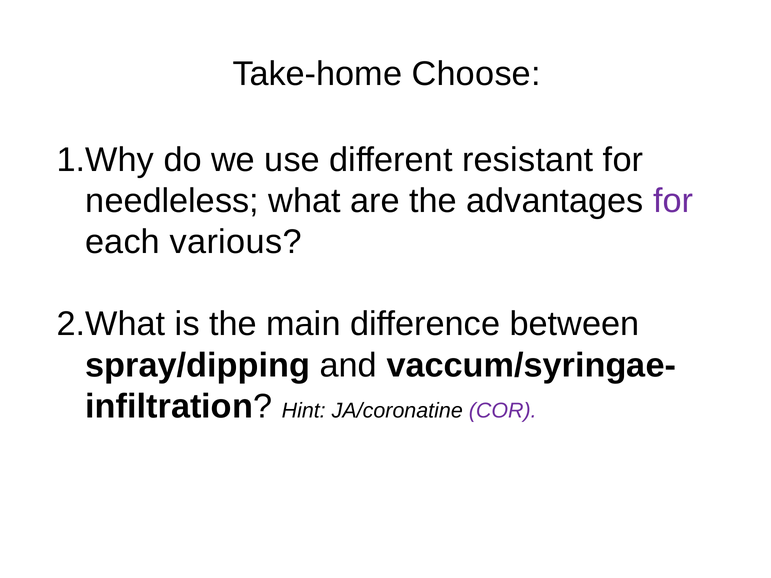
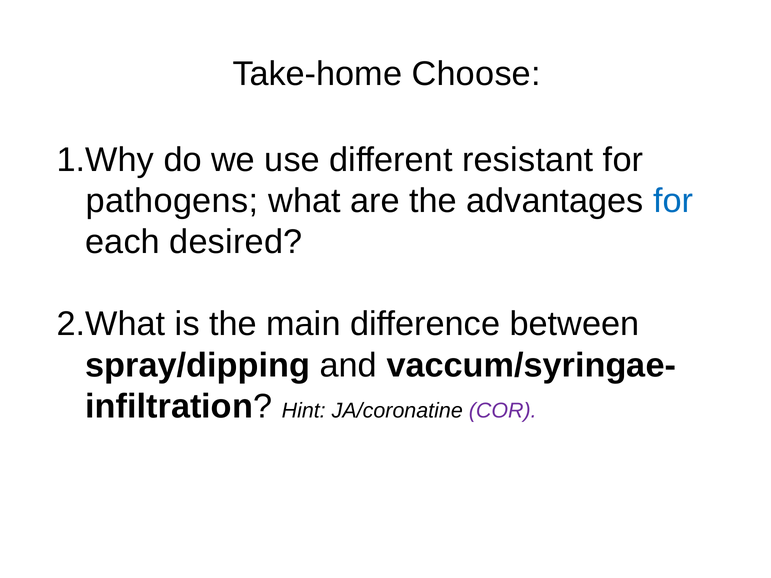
needleless: needleless -> pathogens (172, 201)
for colour: purple -> blue (673, 201)
various: various -> desired (236, 242)
